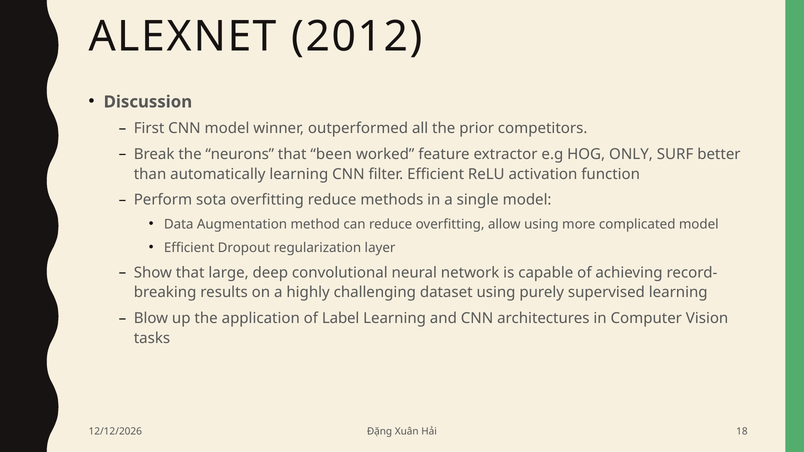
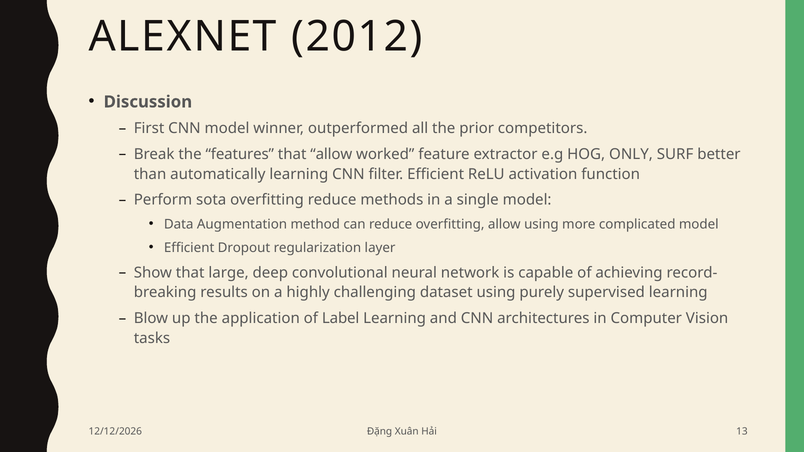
neurons: neurons -> features (240, 154)
that been: been -> allow (331, 154)
18: 18 -> 13 (742, 432)
